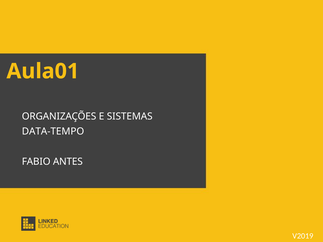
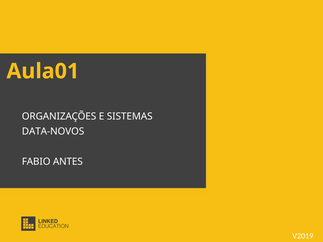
DATA-TEMPO: DATA-TEMPO -> DATA-NOVOS (53, 132)
